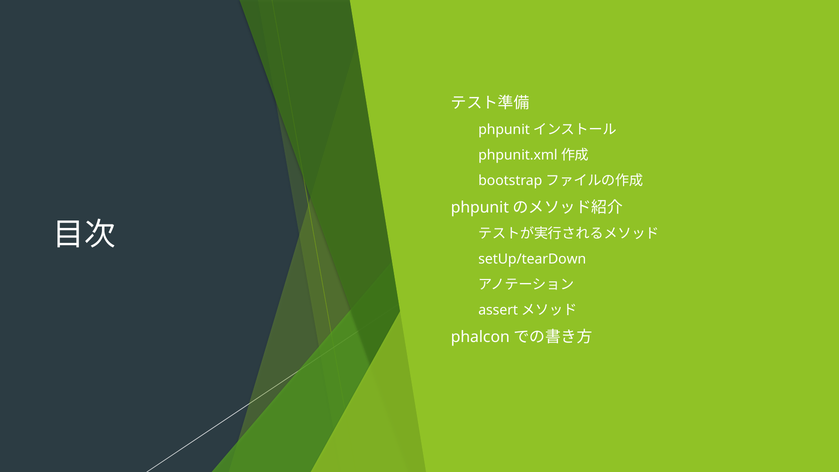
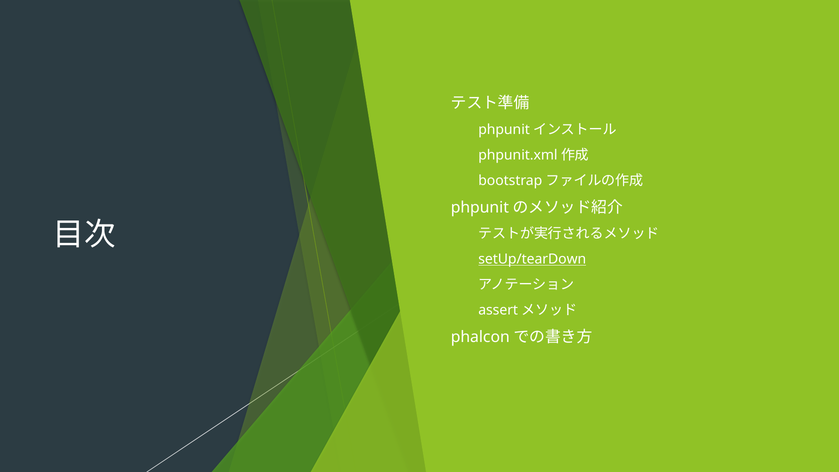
setUp/tearDown underline: none -> present (532, 259)
